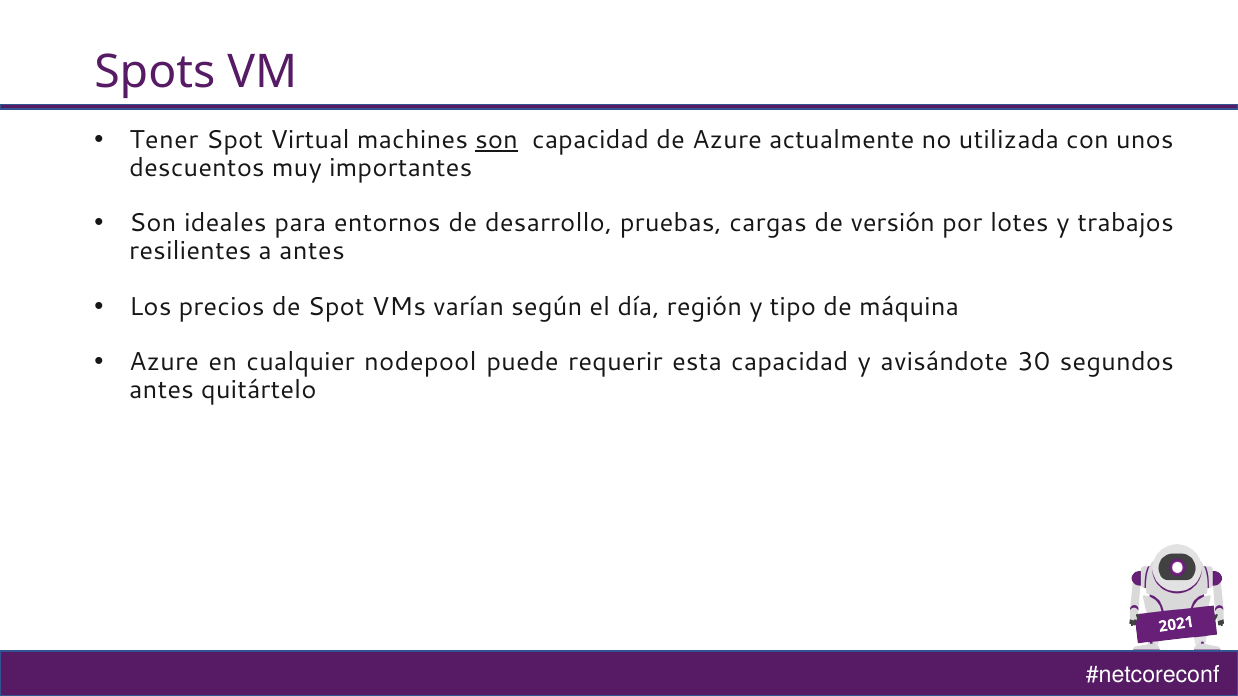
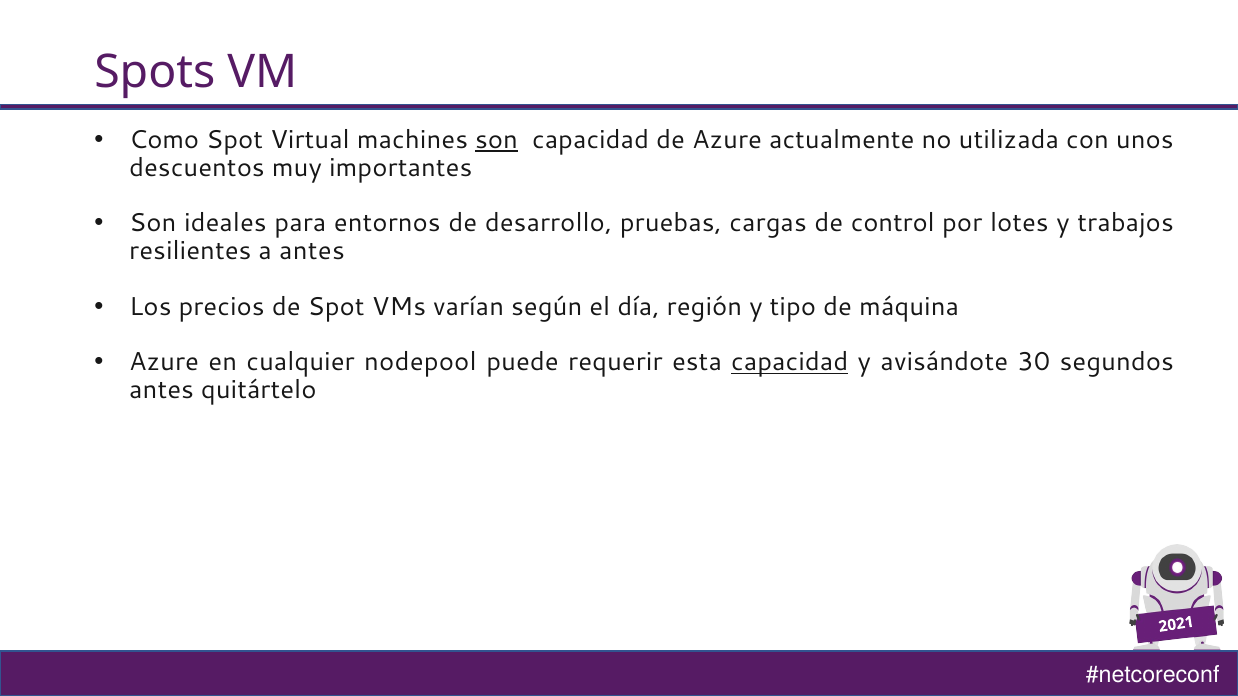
Tener: Tener -> Como (164, 140)
versión: versión -> control (893, 223)
capacidad underline: none -> present (790, 363)
